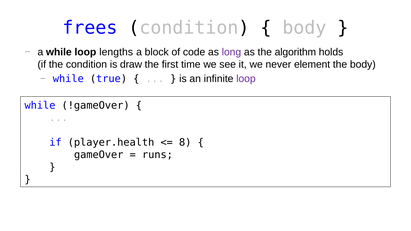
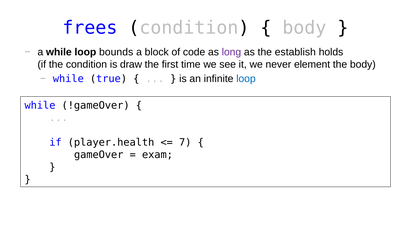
lengths: lengths -> bounds (116, 52)
algorithm: algorithm -> establish (295, 52)
loop colour: purple -> blue (246, 79)
8: 8 -> 7 (185, 142)
runs: runs -> exam (157, 155)
